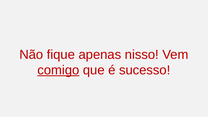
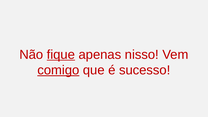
fique underline: none -> present (61, 55)
